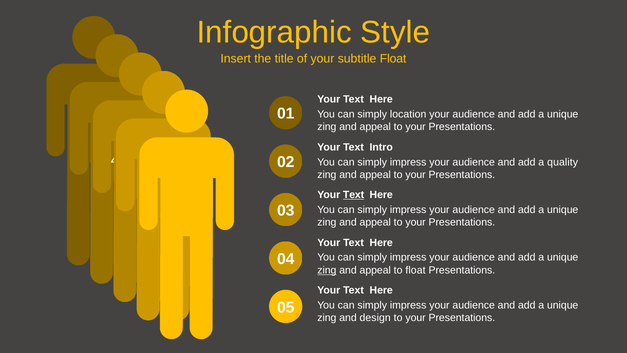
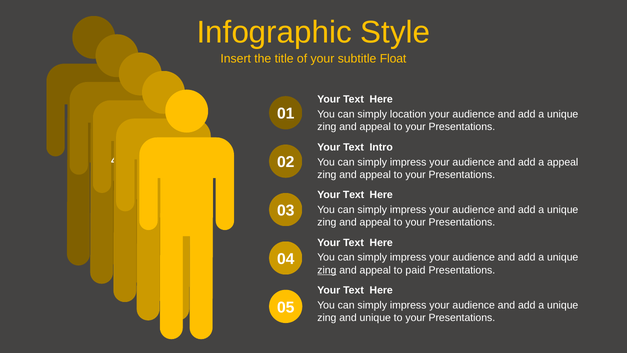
a quality: quality -> appeal (563, 162)
Text underline: present -> none (354, 195)
to float: float -> paid (415, 270)
and design: design -> unique (375, 318)
